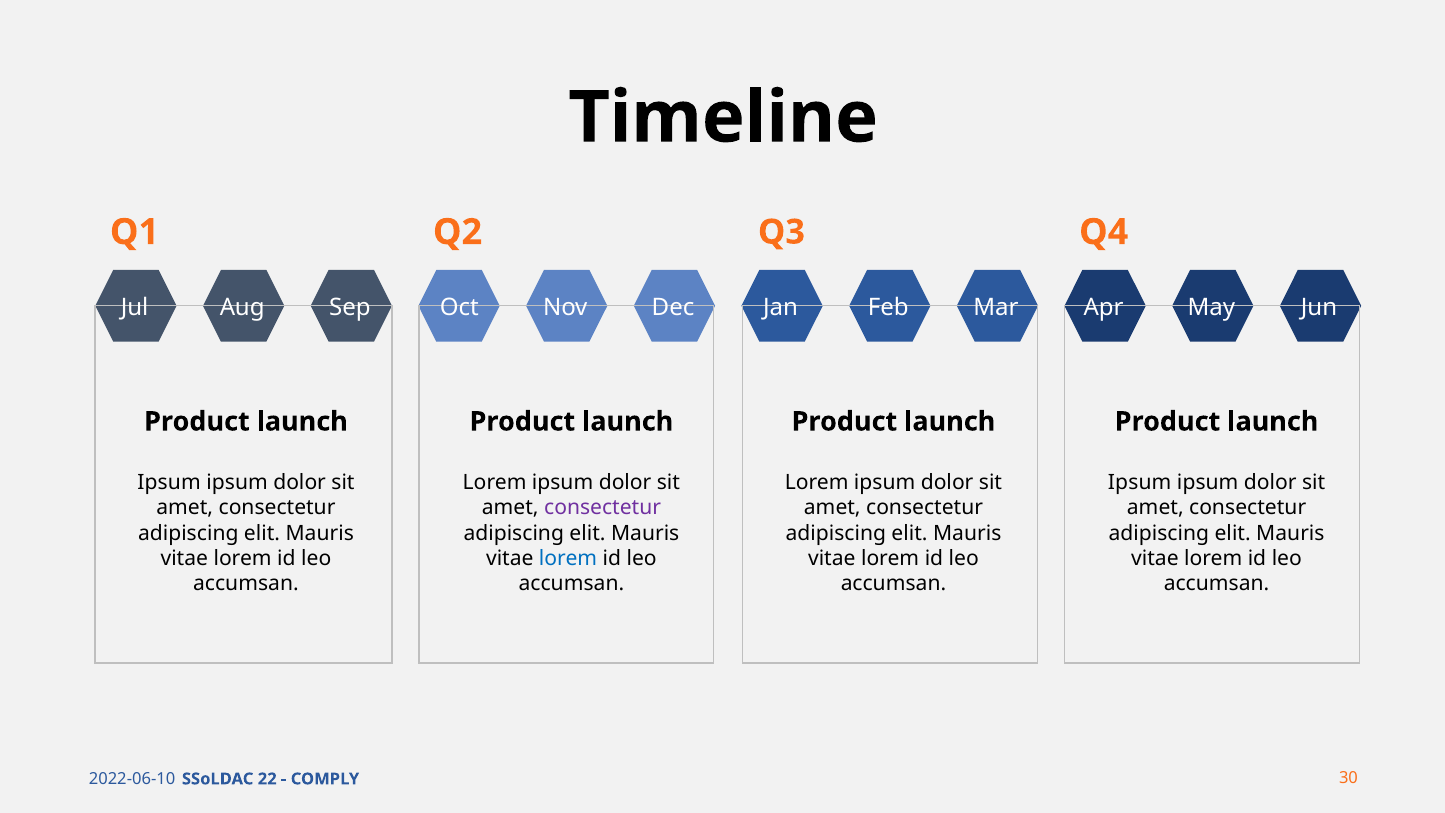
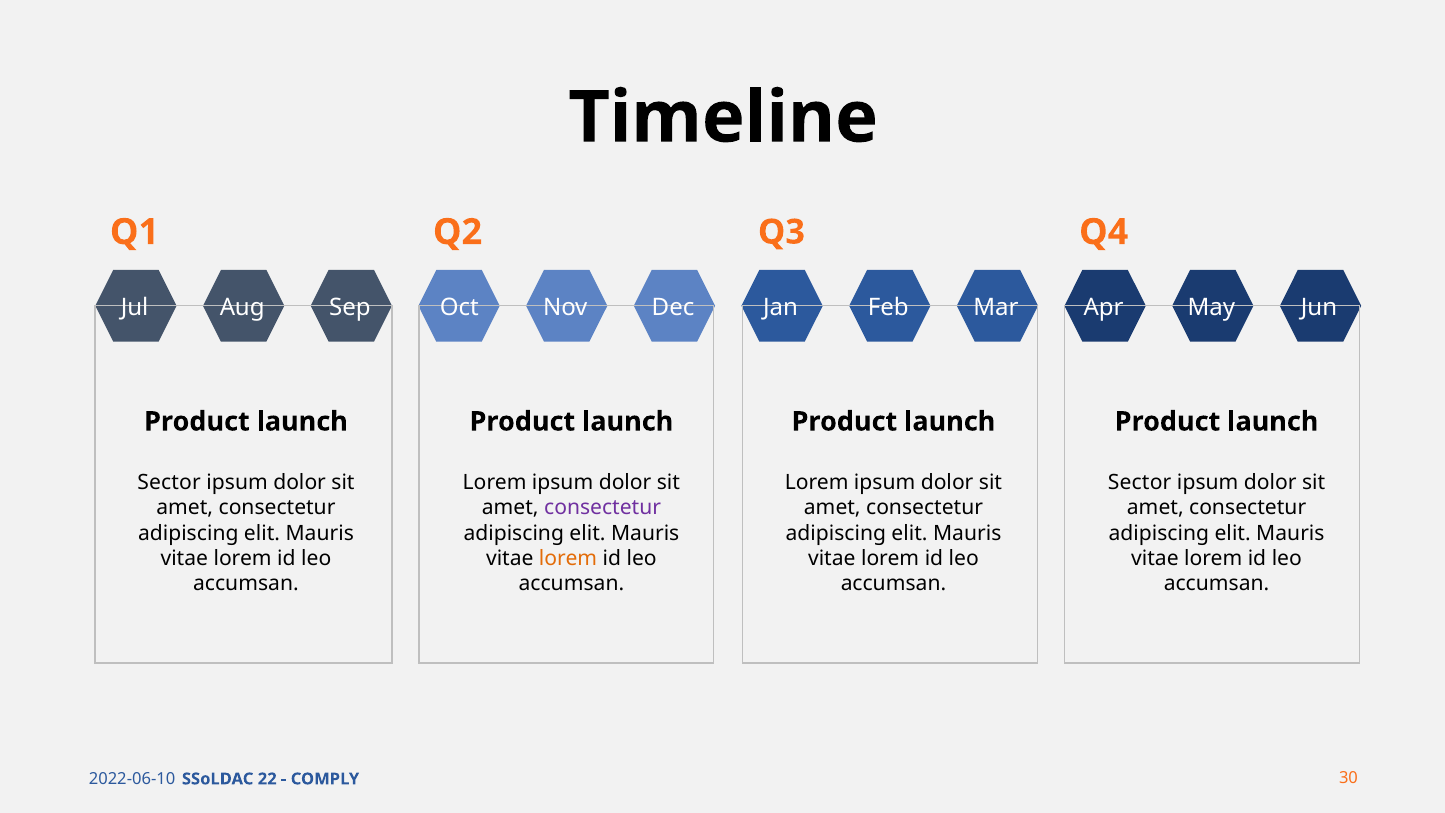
Ipsum: Ipsum -> Sector (169, 482)
Ipsum: Ipsum -> Sector (1140, 482)
lorem colour: blue -> orange (568, 558)
